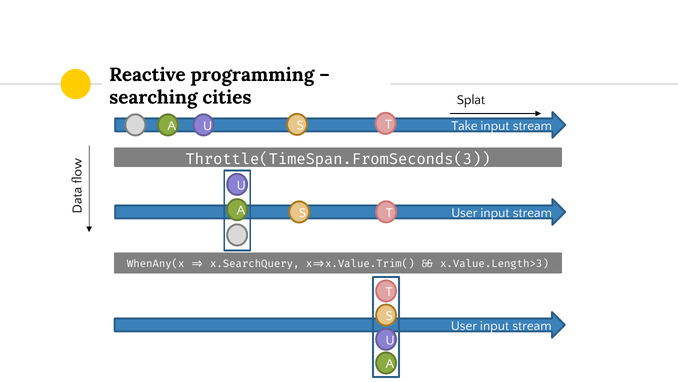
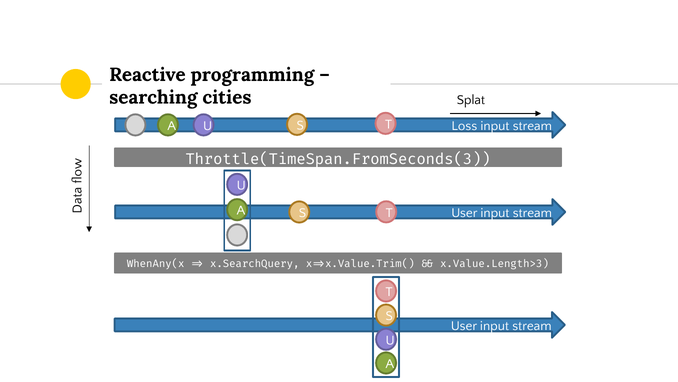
Take: Take -> Loss (464, 126)
